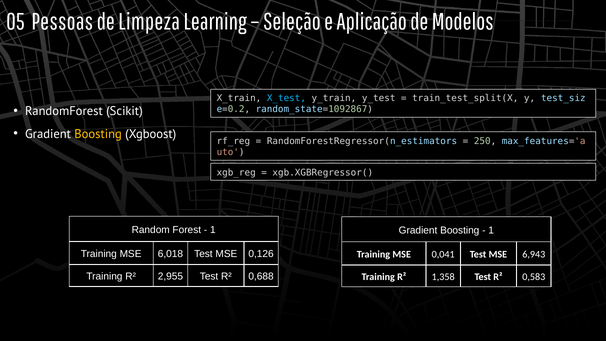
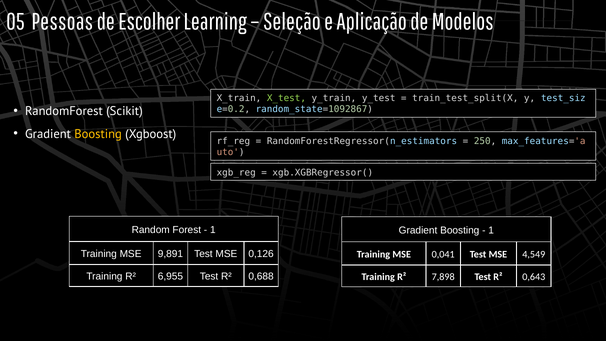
Limpeza: Limpeza -> Escolher (149, 22)
X_test colour: light blue -> light green (286, 98)
6,018: 6,018 -> 9,891 (170, 254)
6,943: 6,943 -> 4,549 (534, 254)
2,955: 2,955 -> 6,955 (170, 276)
1,358: 1,358 -> 7,898 (443, 277)
0,583: 0,583 -> 0,643 (534, 277)
